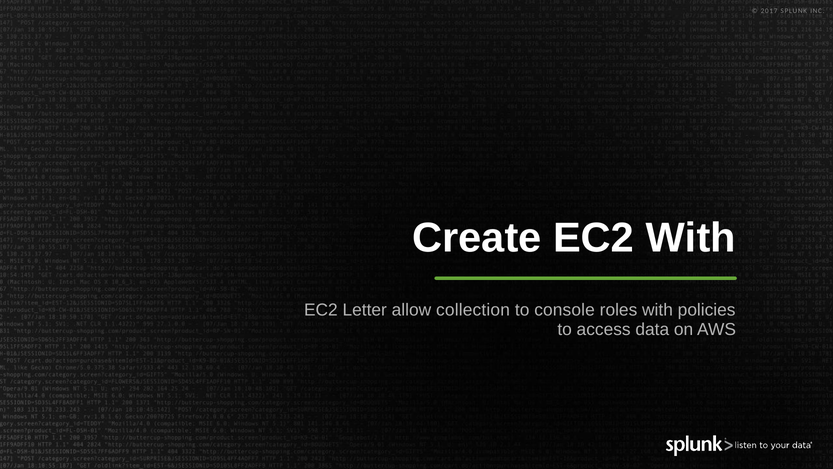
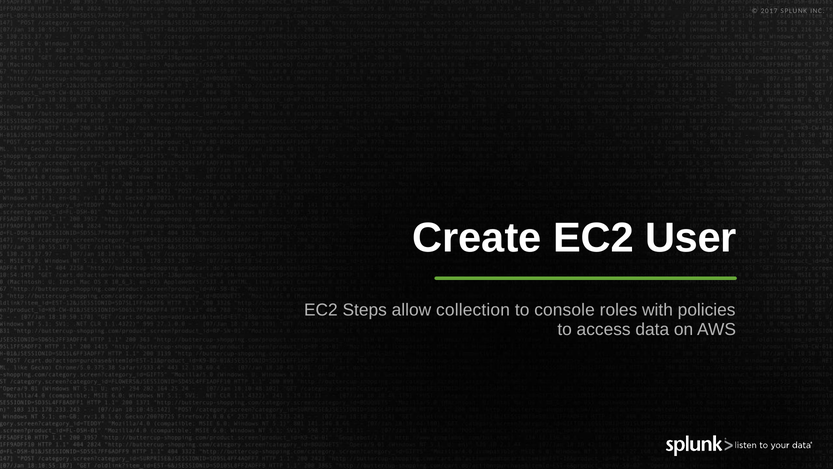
EC2 With: With -> User (691, 238)
Letter: Letter -> Steps (365, 310)
